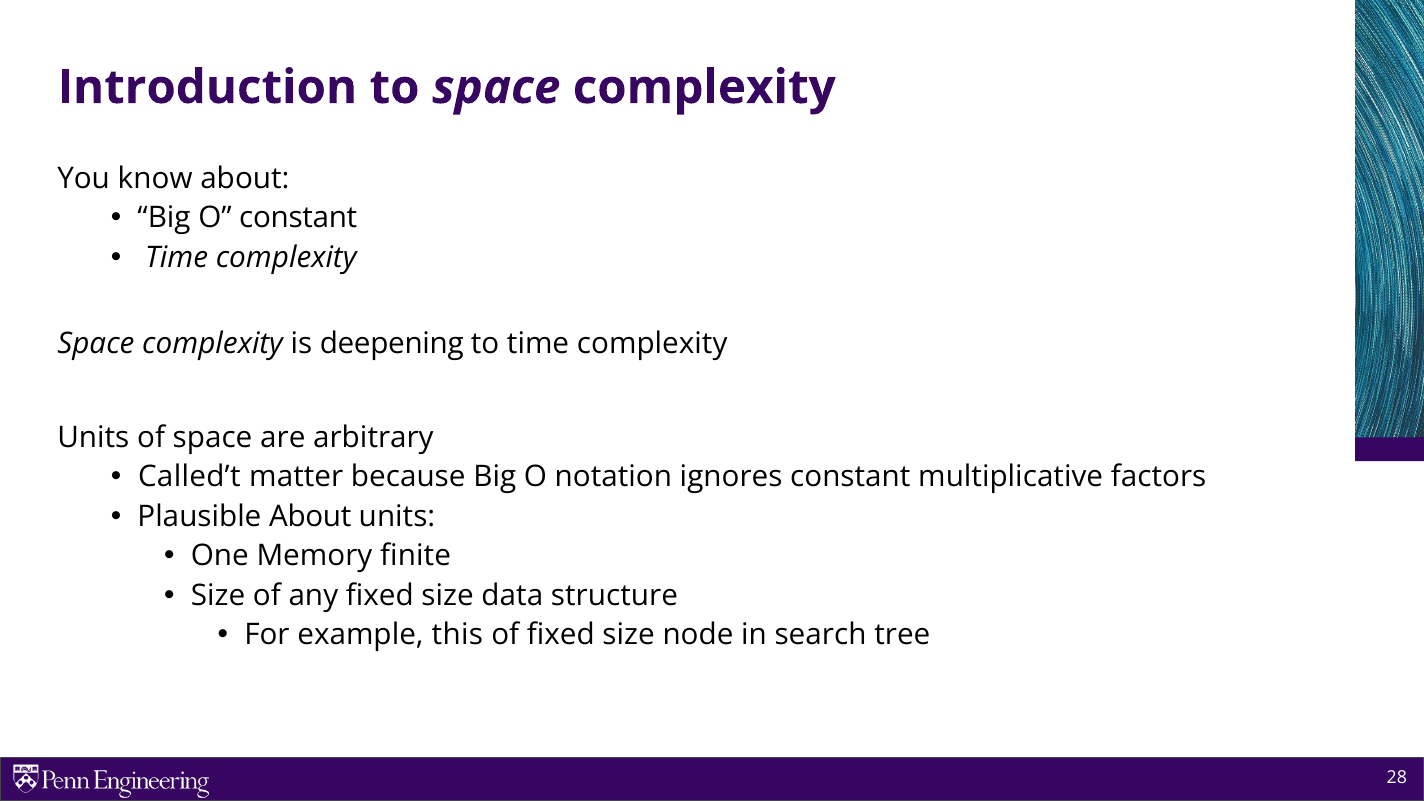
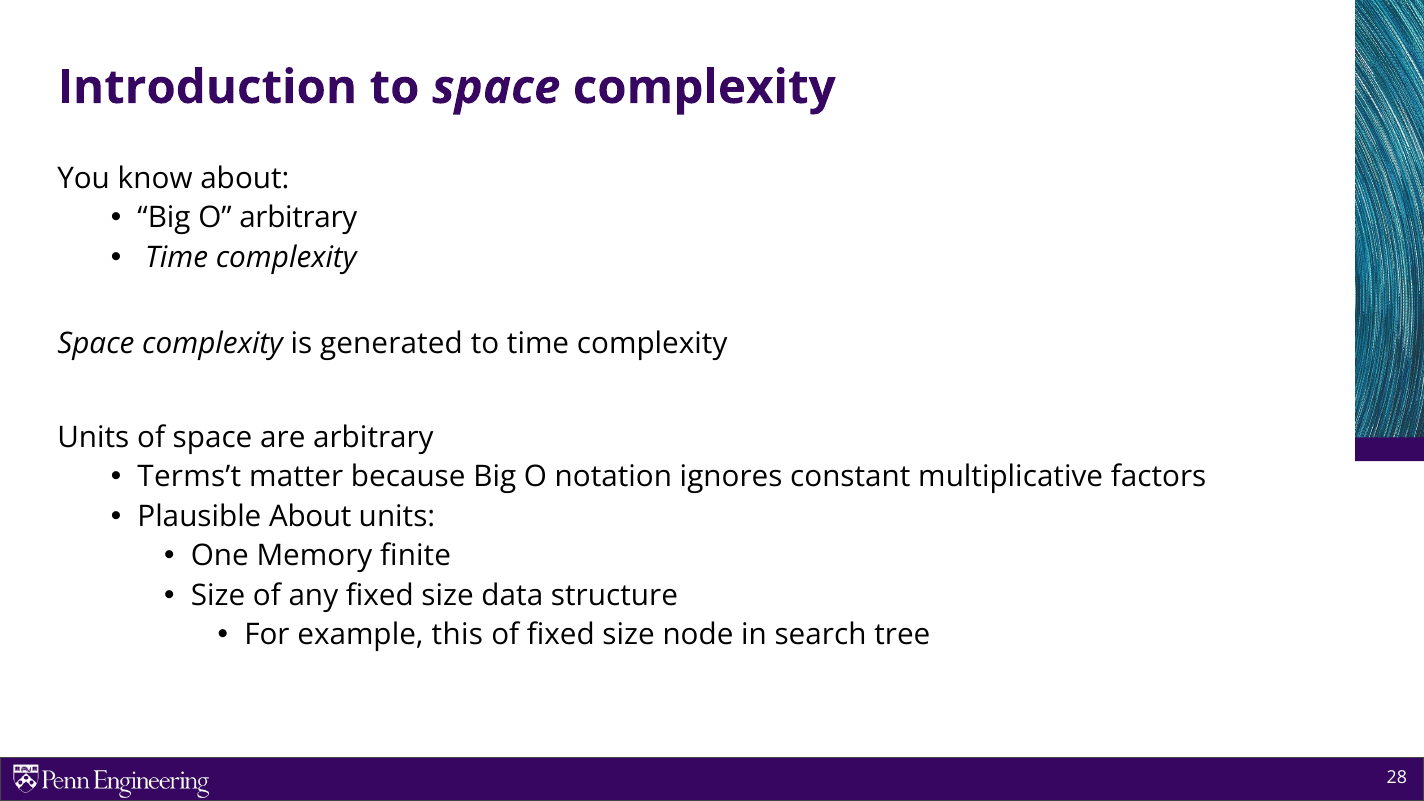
O constant: constant -> arbitrary (298, 218)
deepening: deepening -> generated (391, 344)
Called’t: Called’t -> Terms’t (189, 477)
